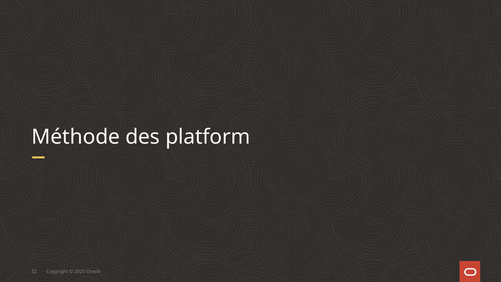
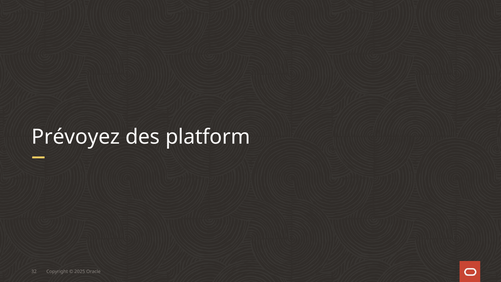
Méthode: Méthode -> Prévoyez (76, 137)
